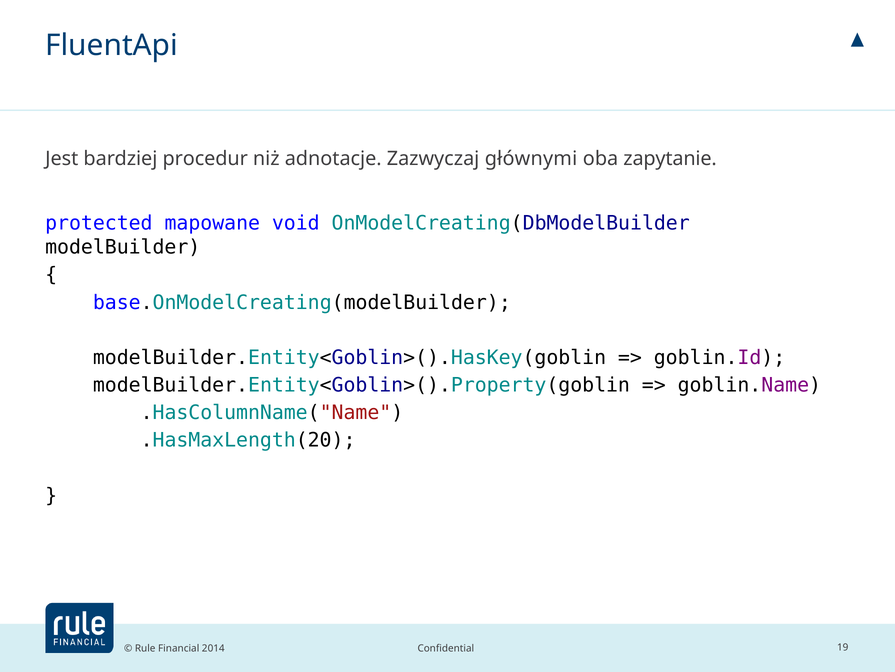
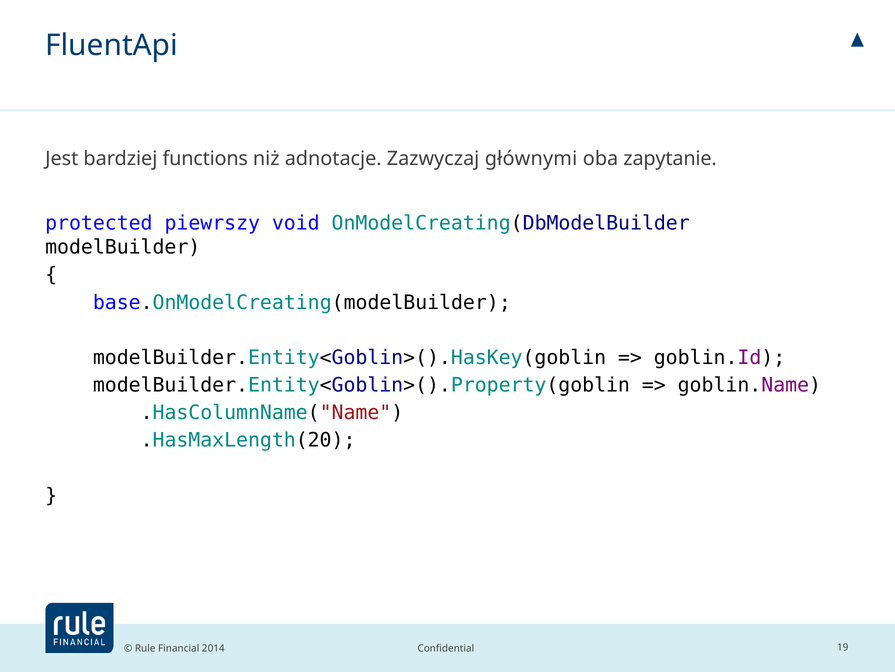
procedur: procedur -> functions (205, 159)
mapowane: mapowane -> piewrszy (212, 223)
